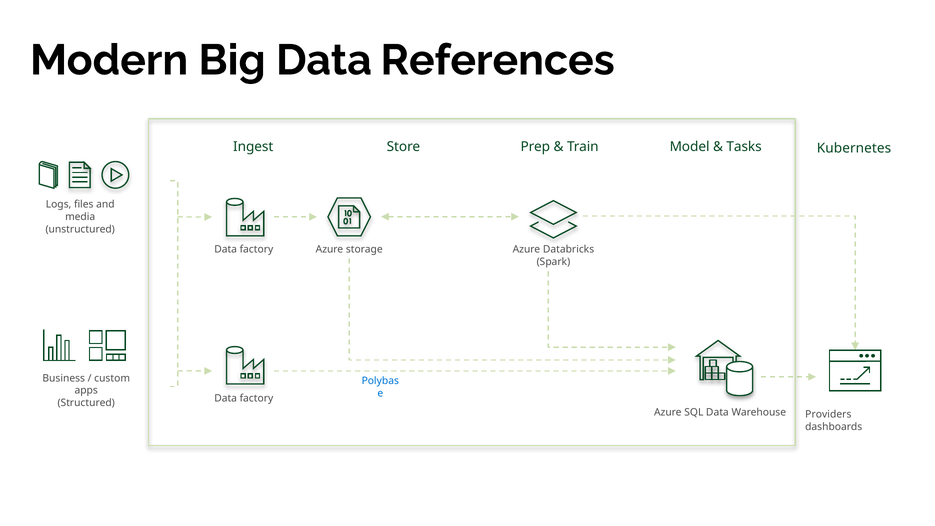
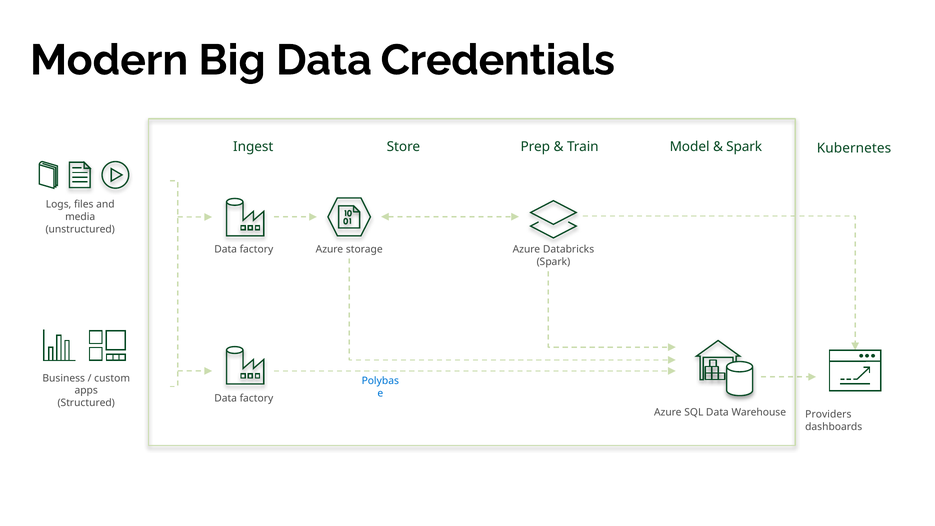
References: References -> Credentials (498, 60)
Tasks: Tasks -> Spark (744, 147)
